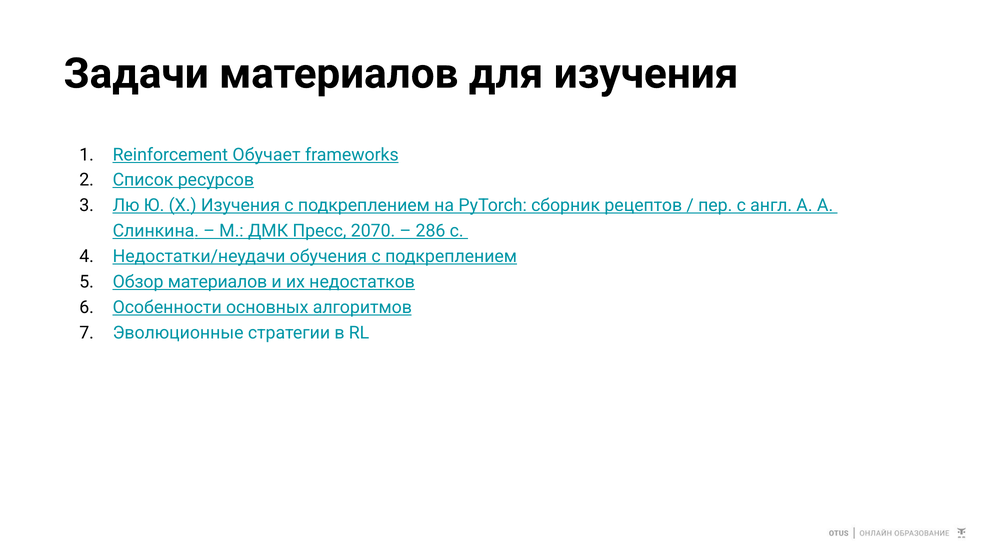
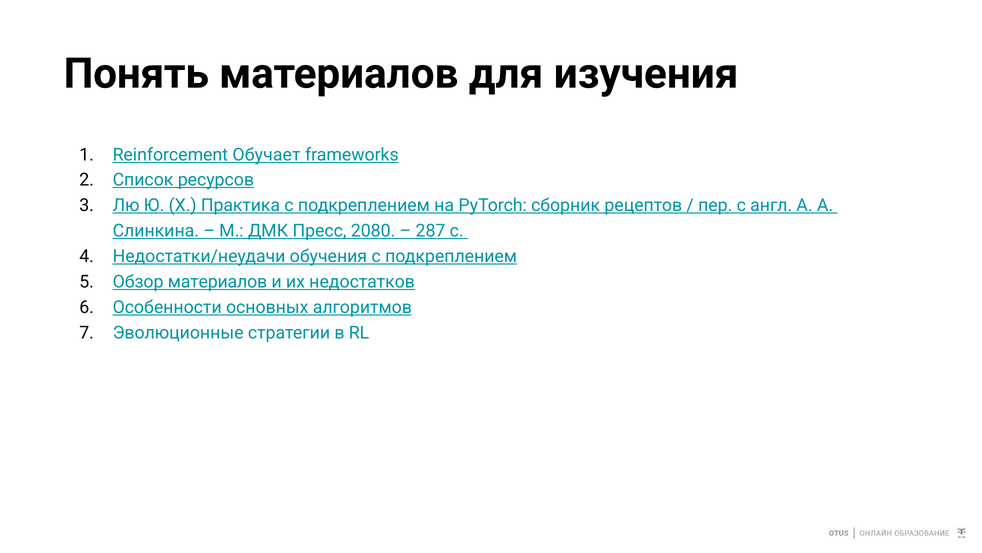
Задачи: Задачи -> Понять (136, 74)
Х Изучения: Изучения -> Практика (241, 205)
2070: 2070 -> 2080 (373, 231)
286: 286 -> 287 (431, 231)
